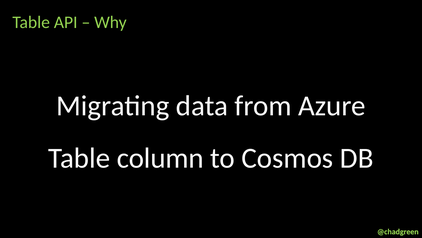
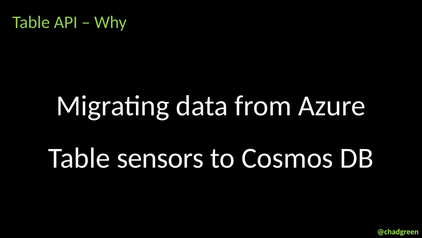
column: column -> sensors (160, 158)
